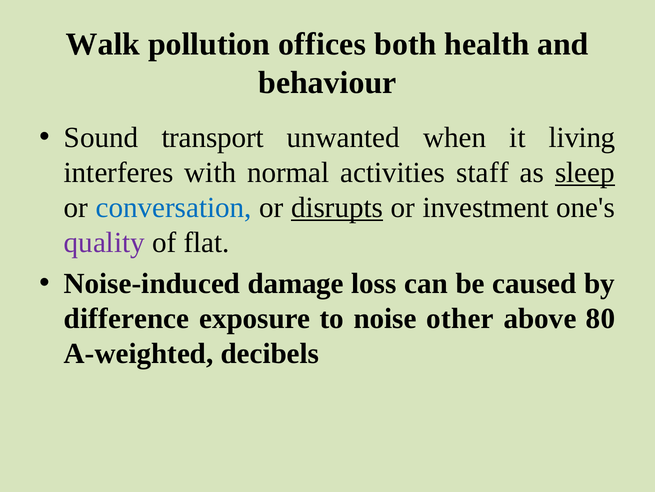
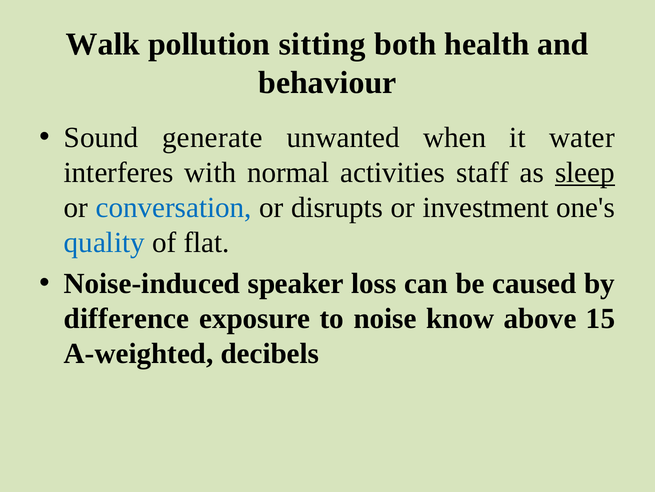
offices: offices -> sitting (322, 44)
transport: transport -> generate (212, 137)
living: living -> water (582, 137)
disrupts underline: present -> none (337, 207)
quality colour: purple -> blue (104, 242)
damage: damage -> speaker (296, 283)
other: other -> know (460, 318)
80: 80 -> 15 (601, 318)
